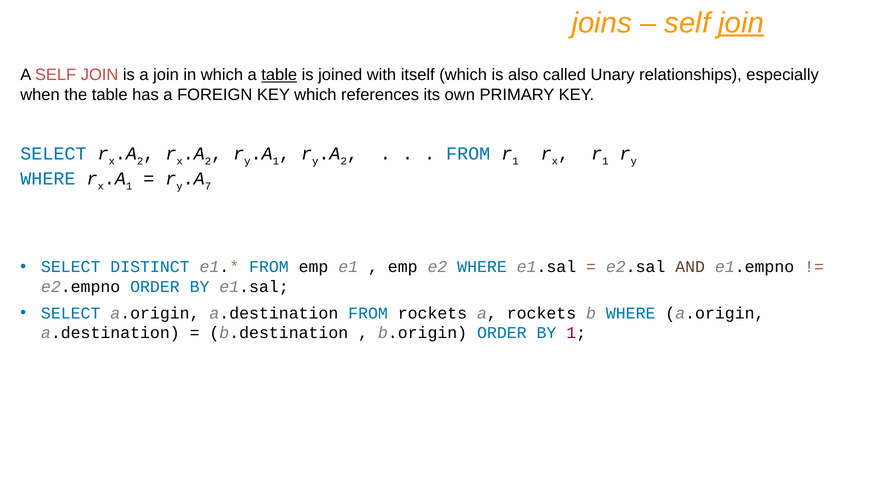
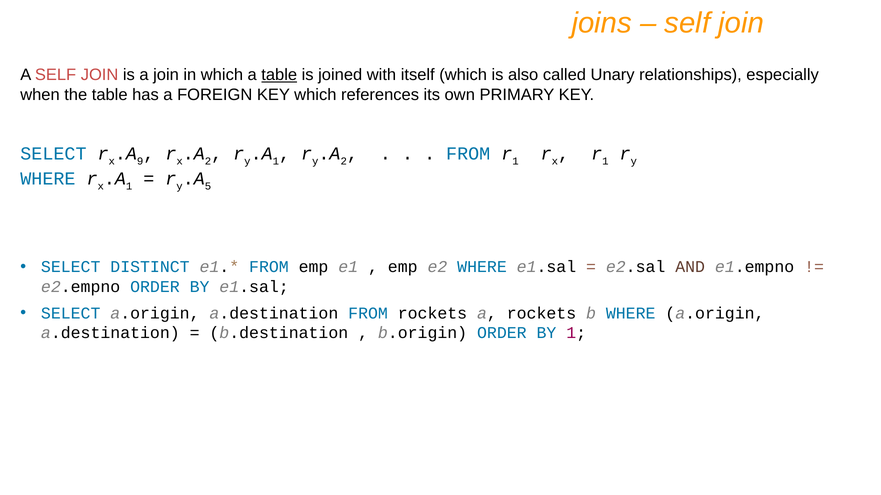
join underline: present -> none (741, 23)
2: 2 -> 9 (140, 161)
7: 7 -> 5 (208, 186)
